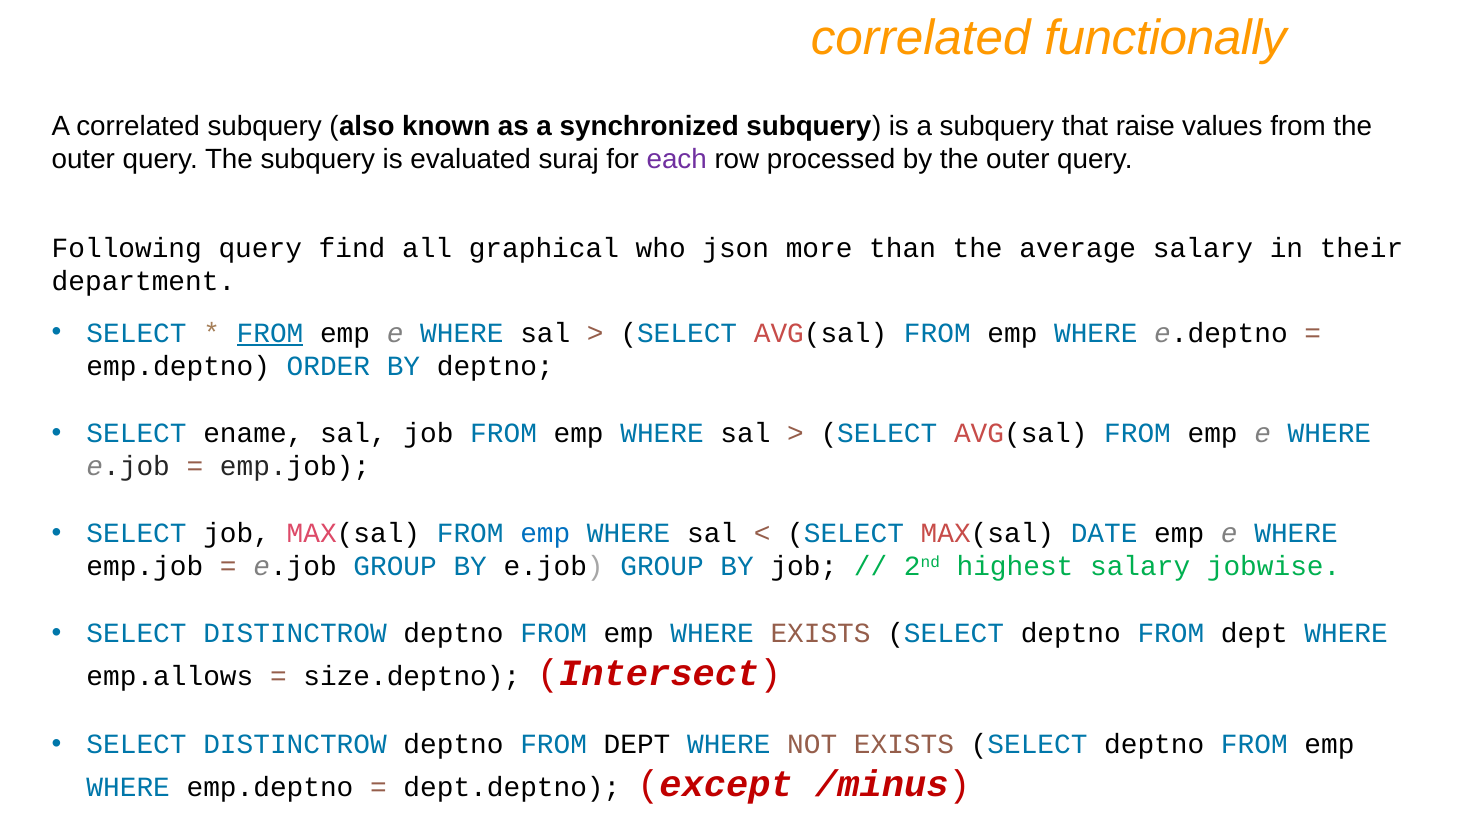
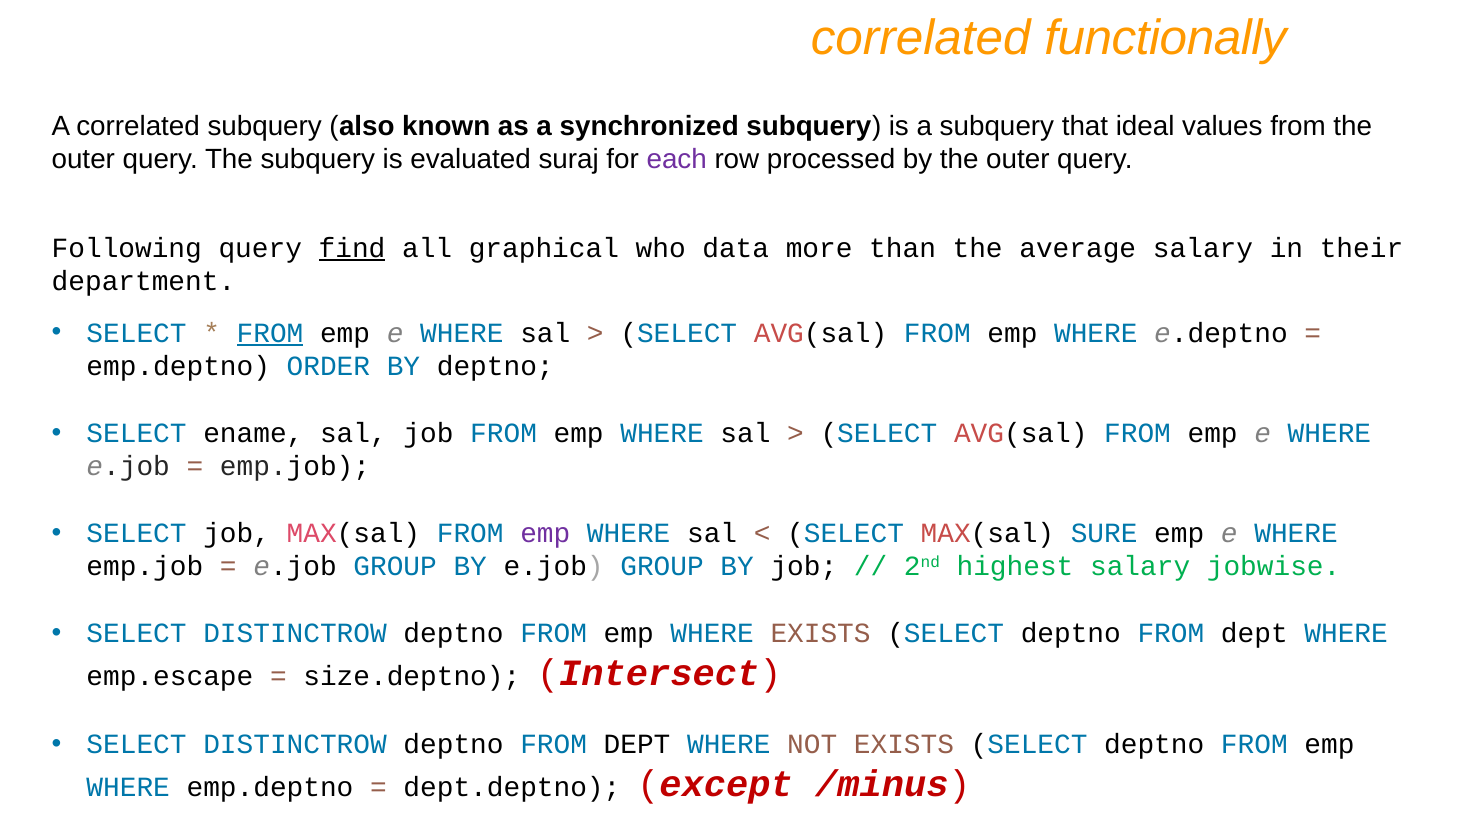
raise: raise -> ideal (1145, 126)
find underline: none -> present (352, 248)
json: json -> data (736, 248)
emp colour: blue -> purple (545, 534)
DATE: DATE -> SURE (1104, 534)
emp.allows: emp.allows -> emp.escape (170, 676)
